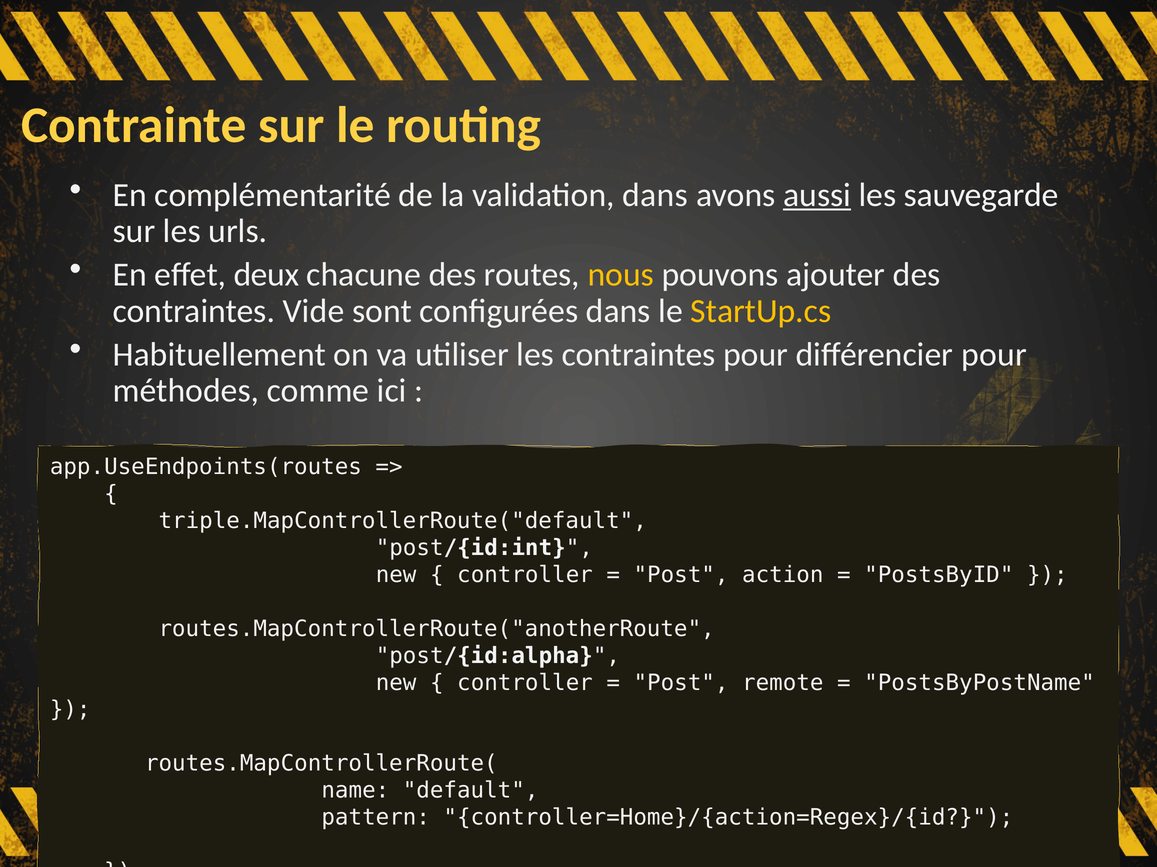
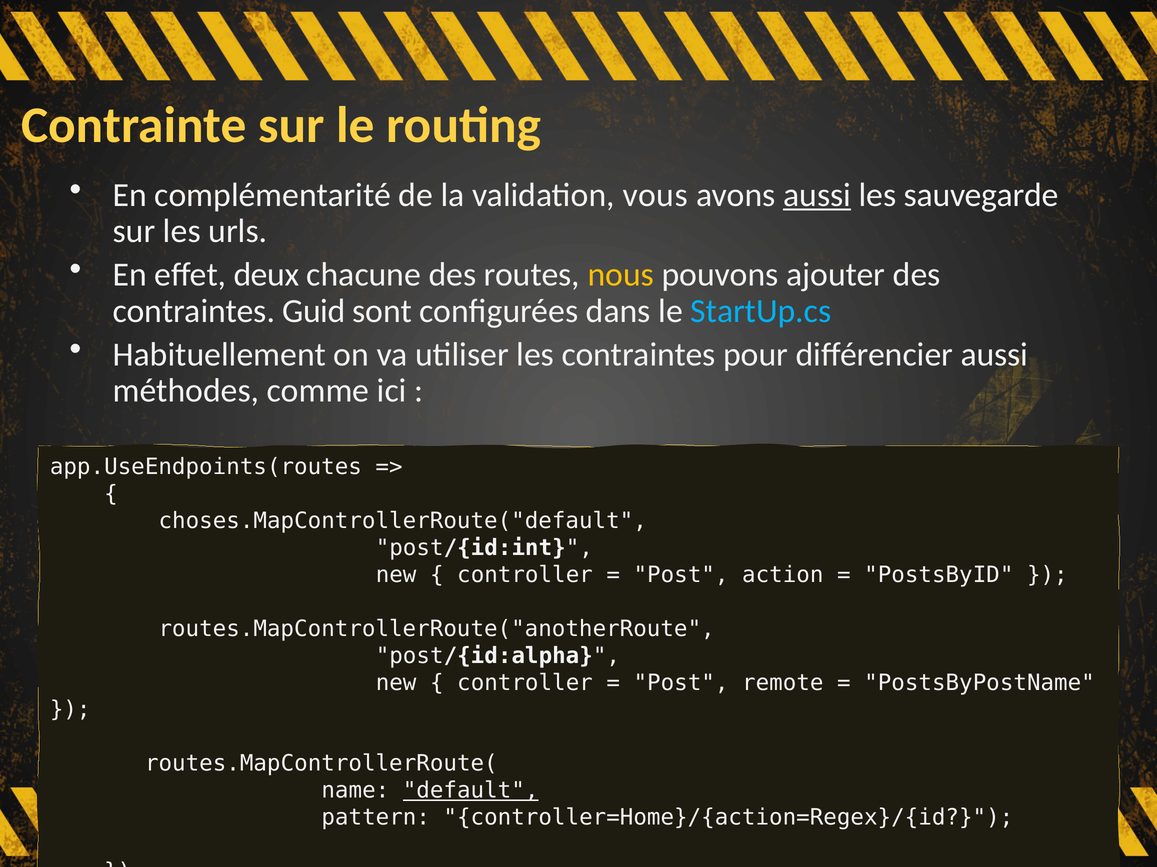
validation dans: dans -> vous (655, 195)
contraintes Vide: Vide -> Guid (314, 311)
StartUp.cs colour: yellow -> light blue (761, 311)
différencier pour: pour -> aussi (994, 355)
triple.MapControllerRoute("default: triple.MapControllerRoute("default -> choses.MapControllerRoute("default (403, 521)
default underline: none -> present (471, 791)
